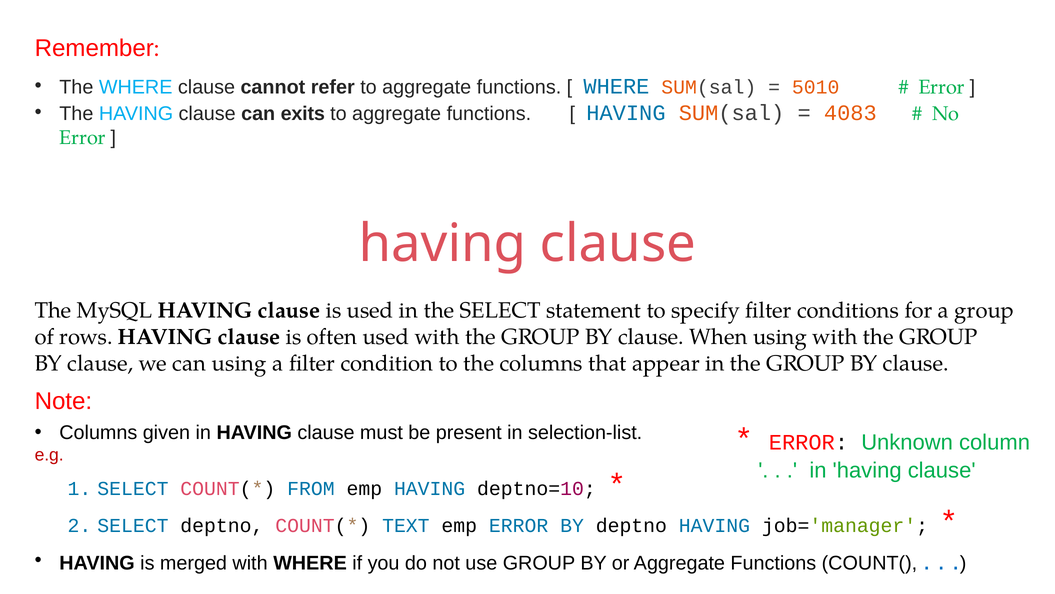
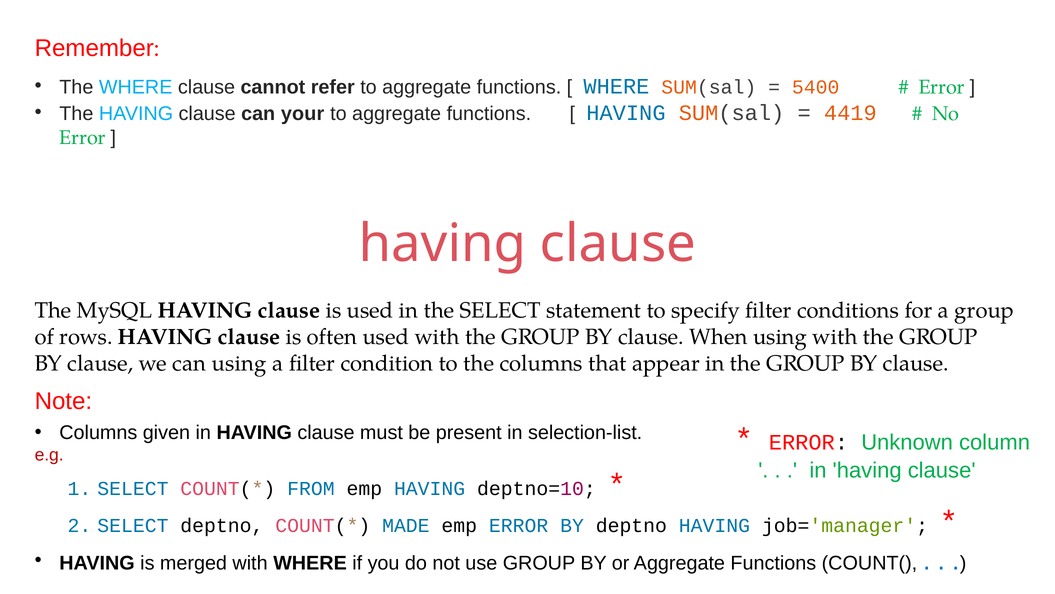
5010: 5010 -> 5400 (816, 87)
exits: exits -> your (303, 114)
4083: 4083 -> 4419 (850, 113)
TEXT: TEXT -> MADE (406, 525)
